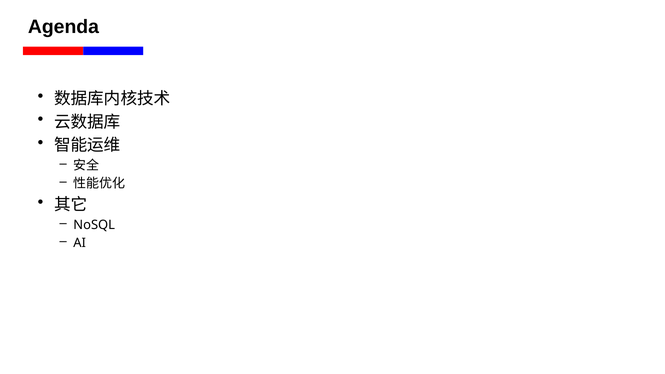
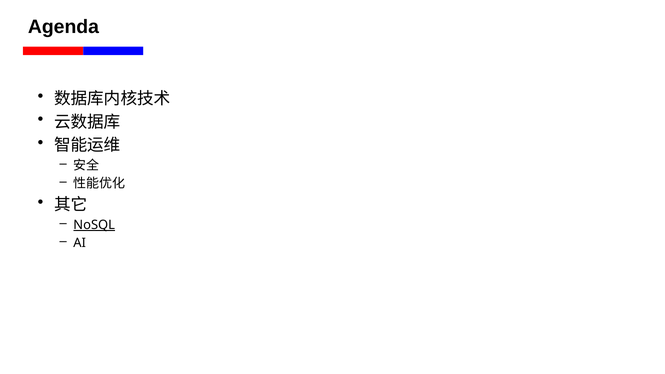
NoSQL underline: none -> present (94, 225)
